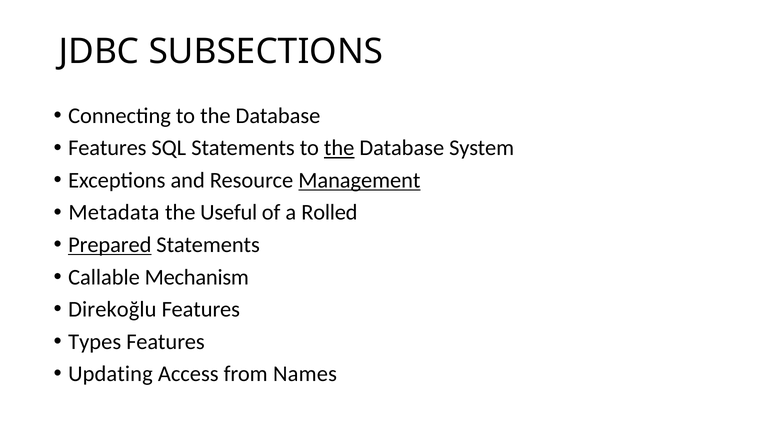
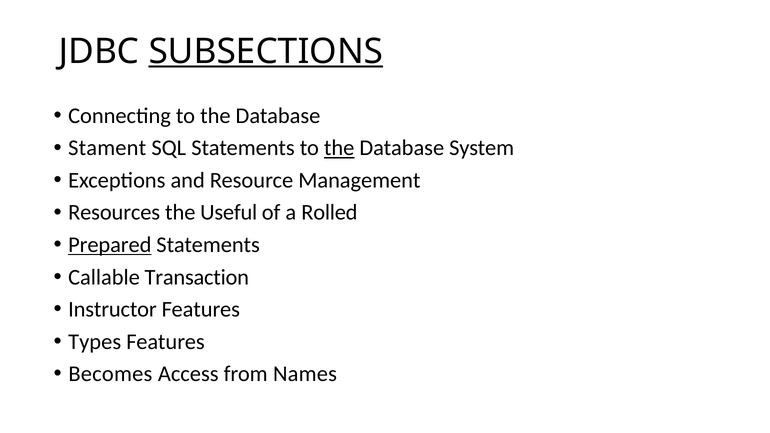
SUBSECTIONS underline: none -> present (266, 51)
Features: Features -> Stament (107, 148)
Management underline: present -> none (359, 180)
Metadata: Metadata -> Resources (114, 213)
Mechanism: Mechanism -> Transaction (197, 277)
Direkoğlu: Direkoğlu -> Instructor (112, 309)
Updating: Updating -> Becomes (110, 374)
